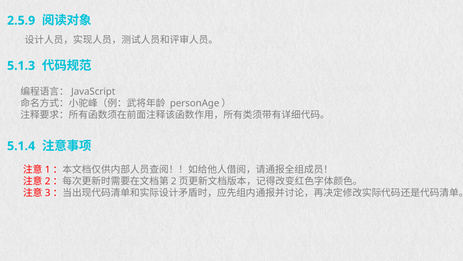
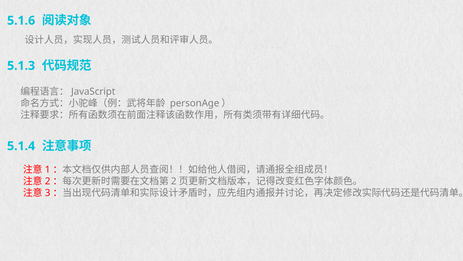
2.5.9: 2.5.9 -> 5.1.6 (21, 21)
